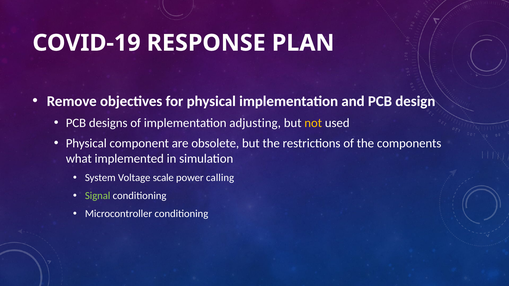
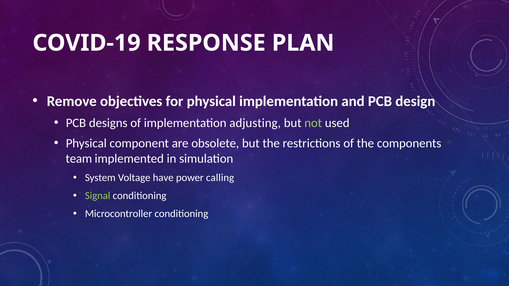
not colour: yellow -> light green (313, 123)
what: what -> team (79, 159)
scale: scale -> have (163, 178)
